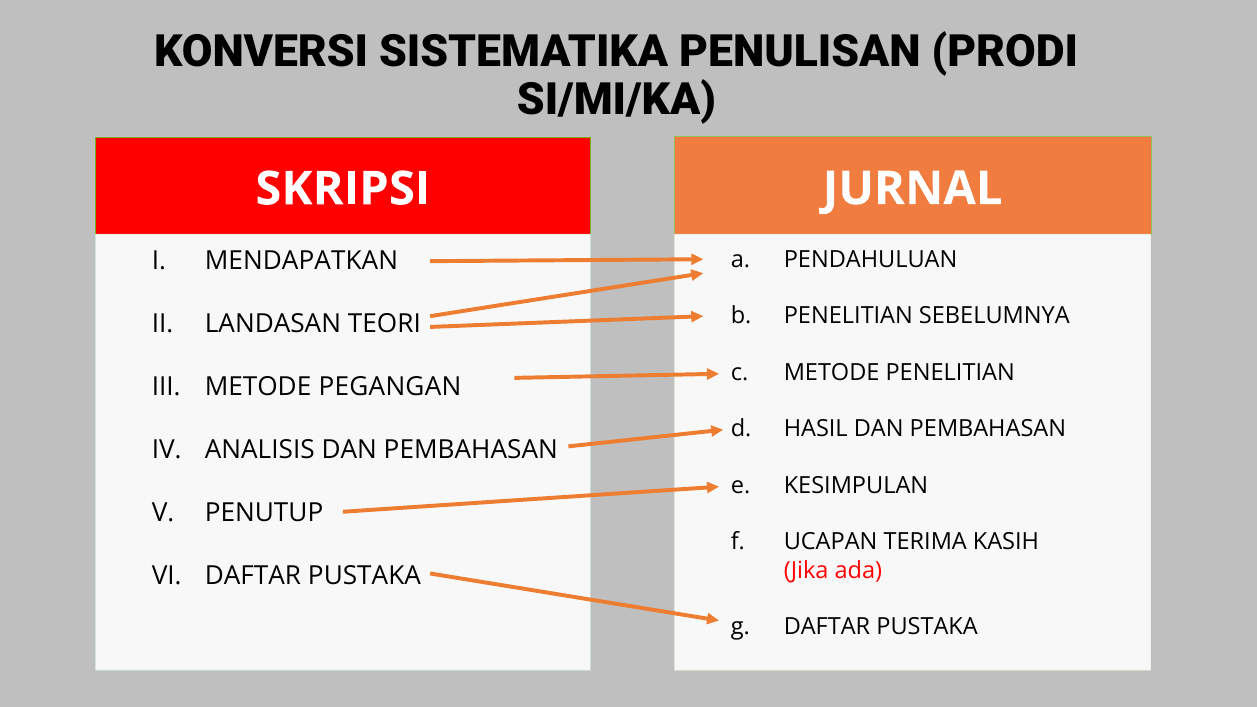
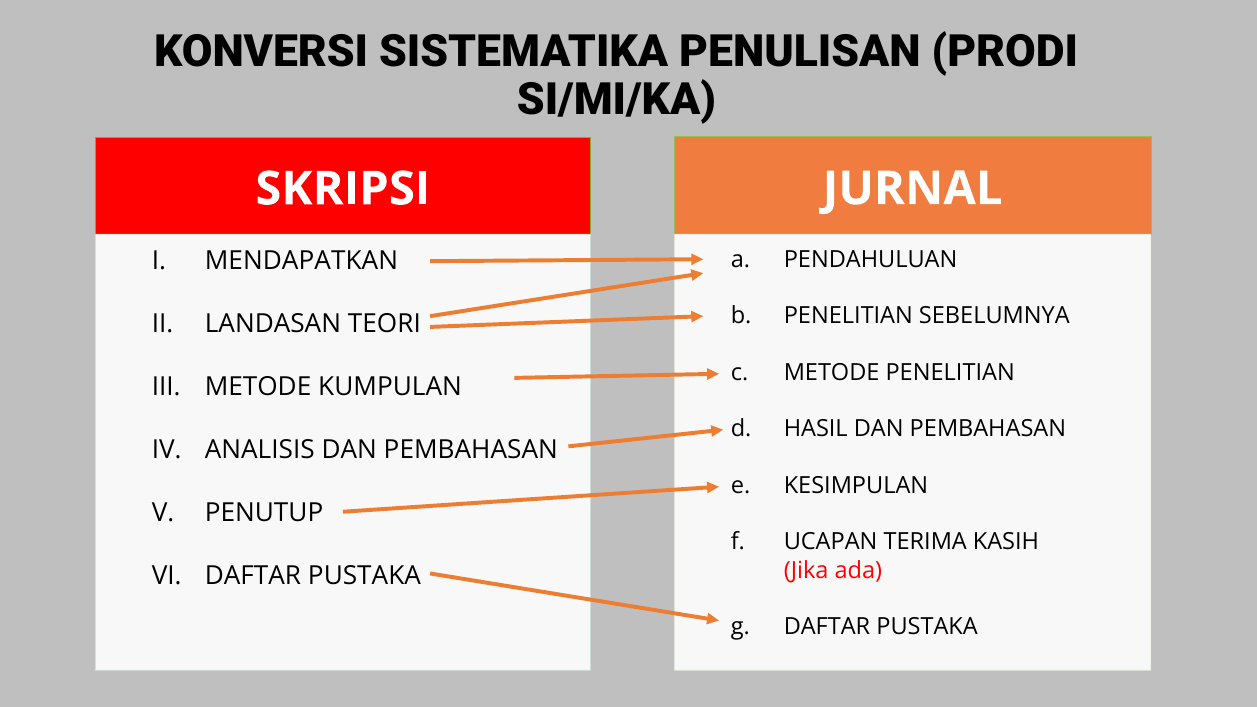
PEGANGAN: PEGANGAN -> KUMPULAN (390, 387)
